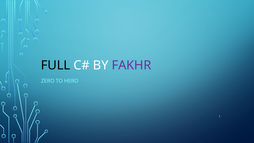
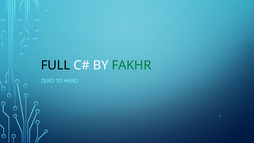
FAKHR colour: purple -> green (132, 65)
